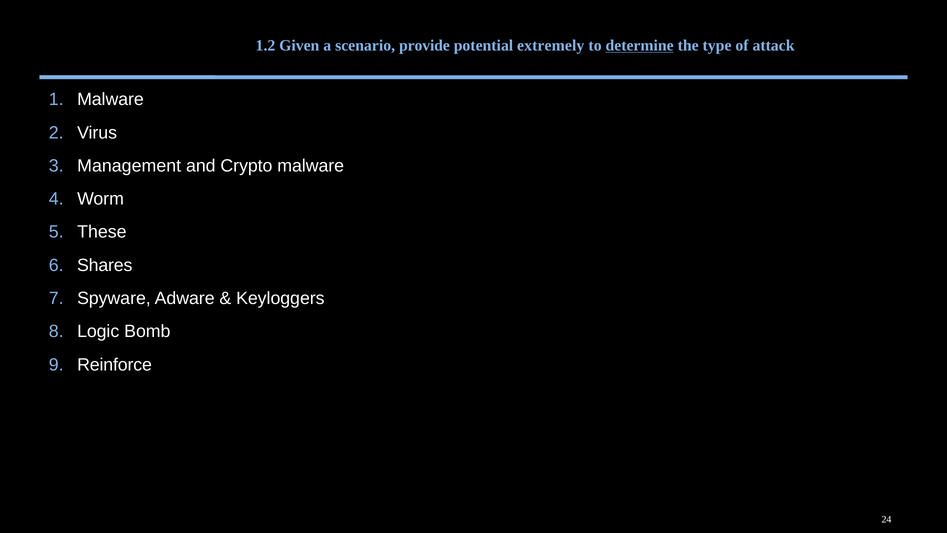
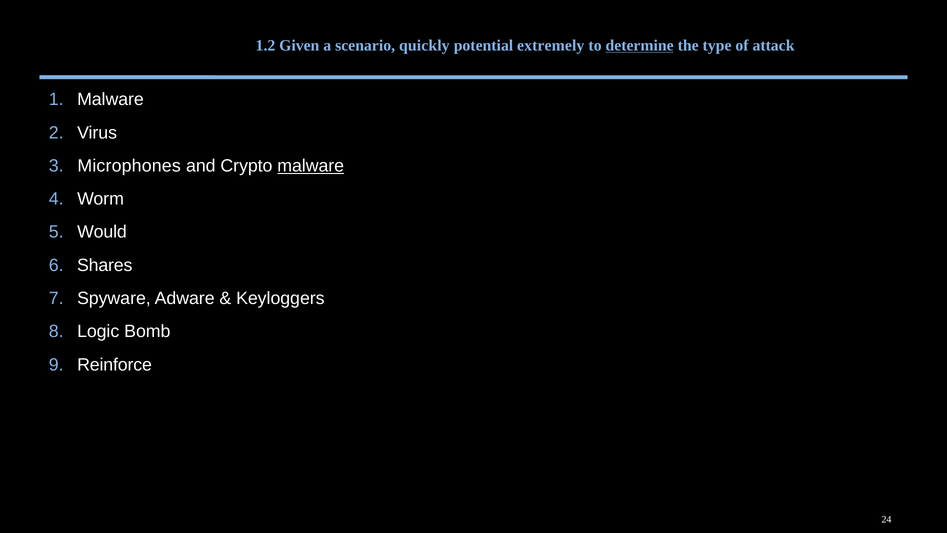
provide: provide -> quickly (424, 45)
Management: Management -> Microphones (129, 166)
malware underline: none -> present (311, 166)
These: These -> Would (102, 232)
